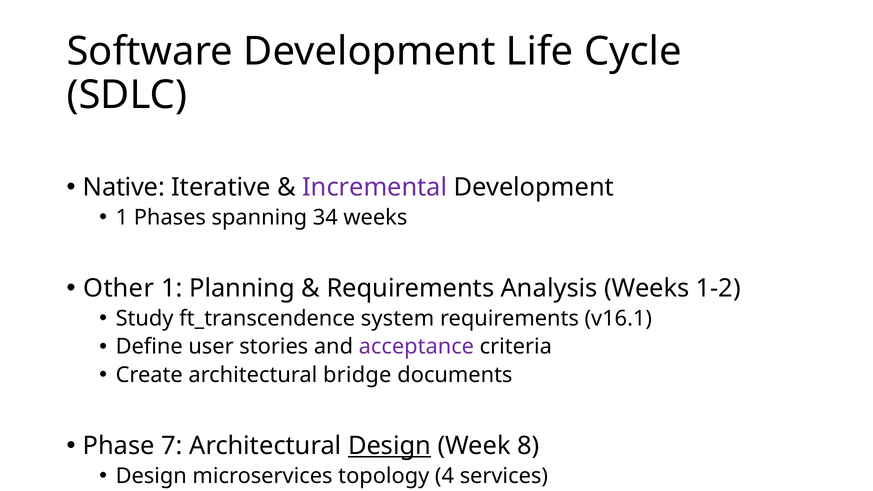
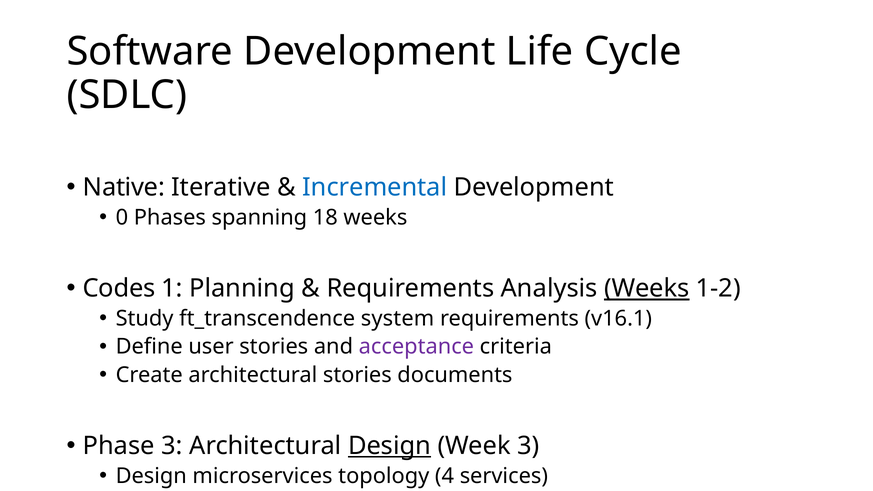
Incremental colour: purple -> blue (375, 187)
1: 1 -> 0 (122, 217)
34: 34 -> 18 (325, 217)
Other: Other -> Codes (119, 289)
Weeks underline: none -> present (647, 289)
architectural bridge: bridge -> stories (357, 375)
7: 7 -> 3 (172, 446)
Week 8: 8 -> 3 (528, 446)
